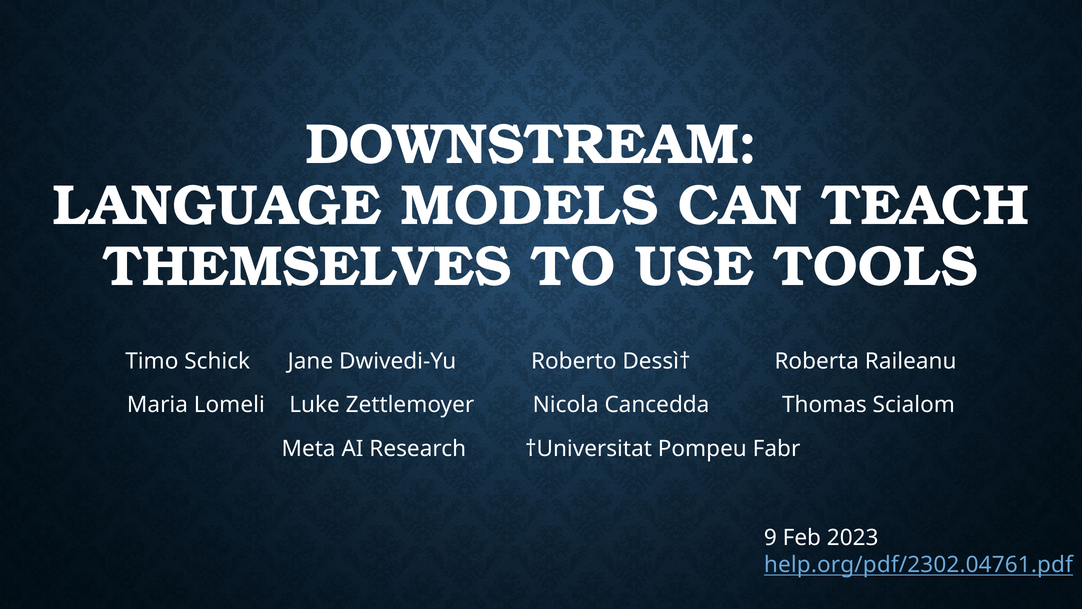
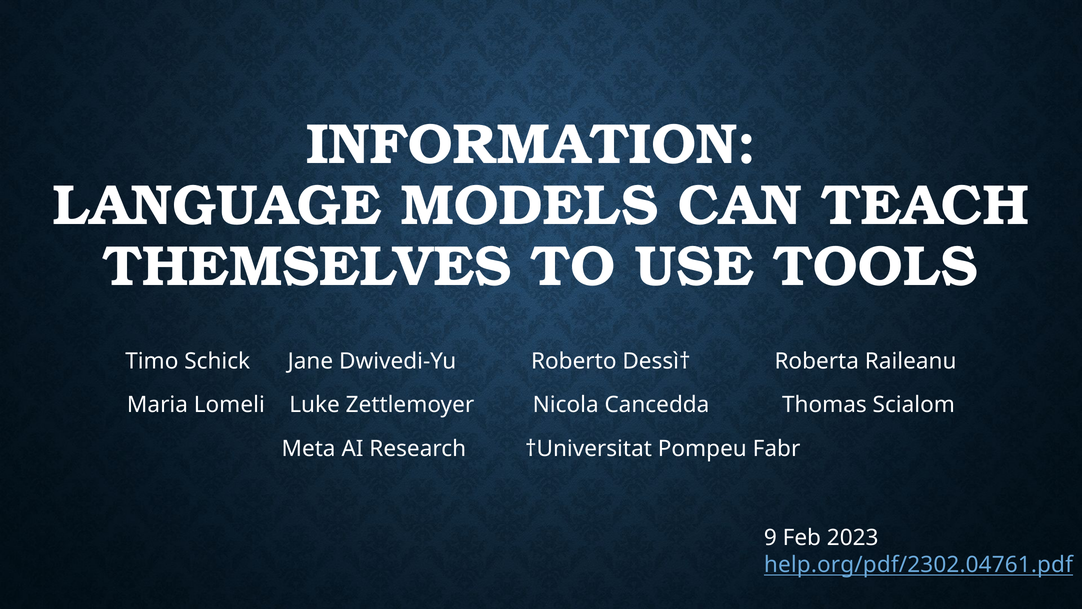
DOWNSTREAM: DOWNSTREAM -> INFORMATION (531, 145)
